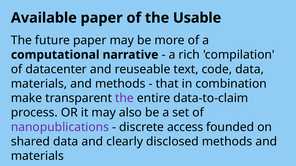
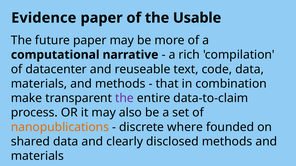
Available: Available -> Evidence (44, 18)
nanopublications colour: purple -> orange (60, 127)
access: access -> where (185, 127)
